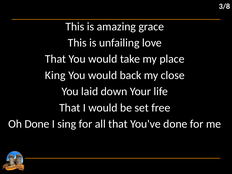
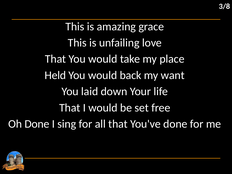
King: King -> Held (55, 75)
close: close -> want (173, 75)
